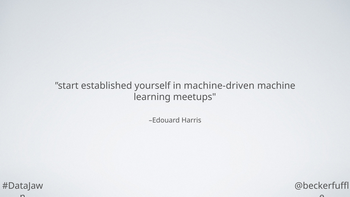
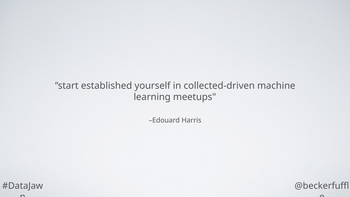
machine-driven: machine-driven -> collected-driven (219, 86)
